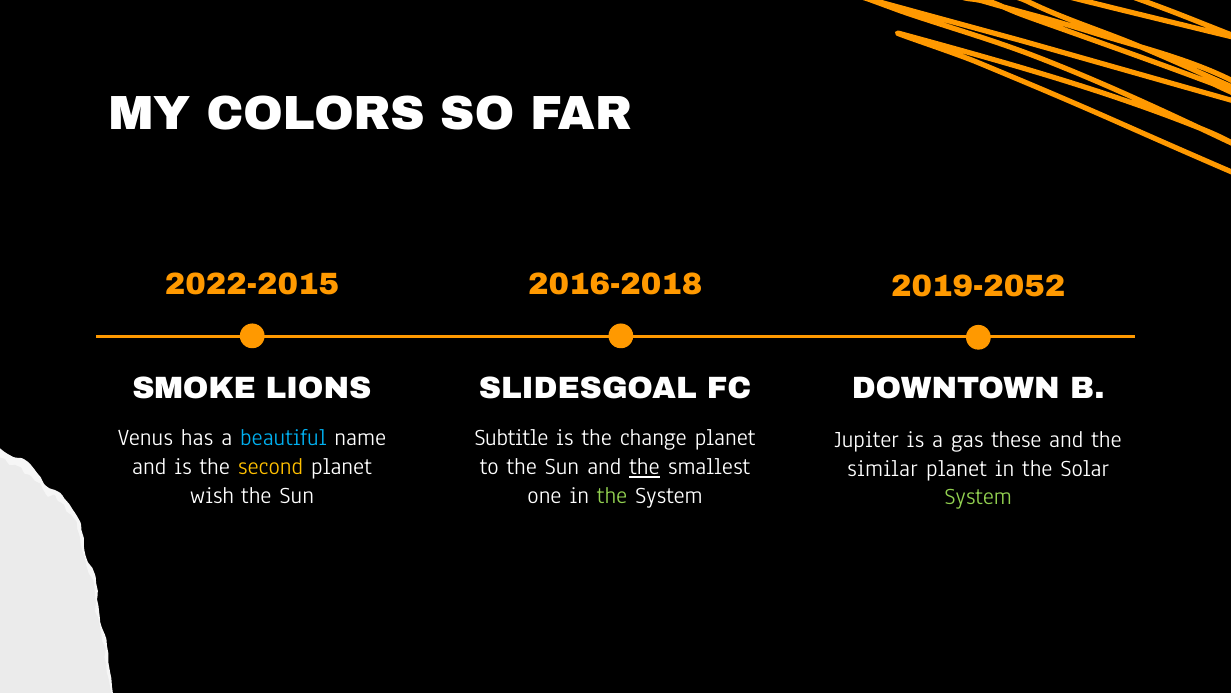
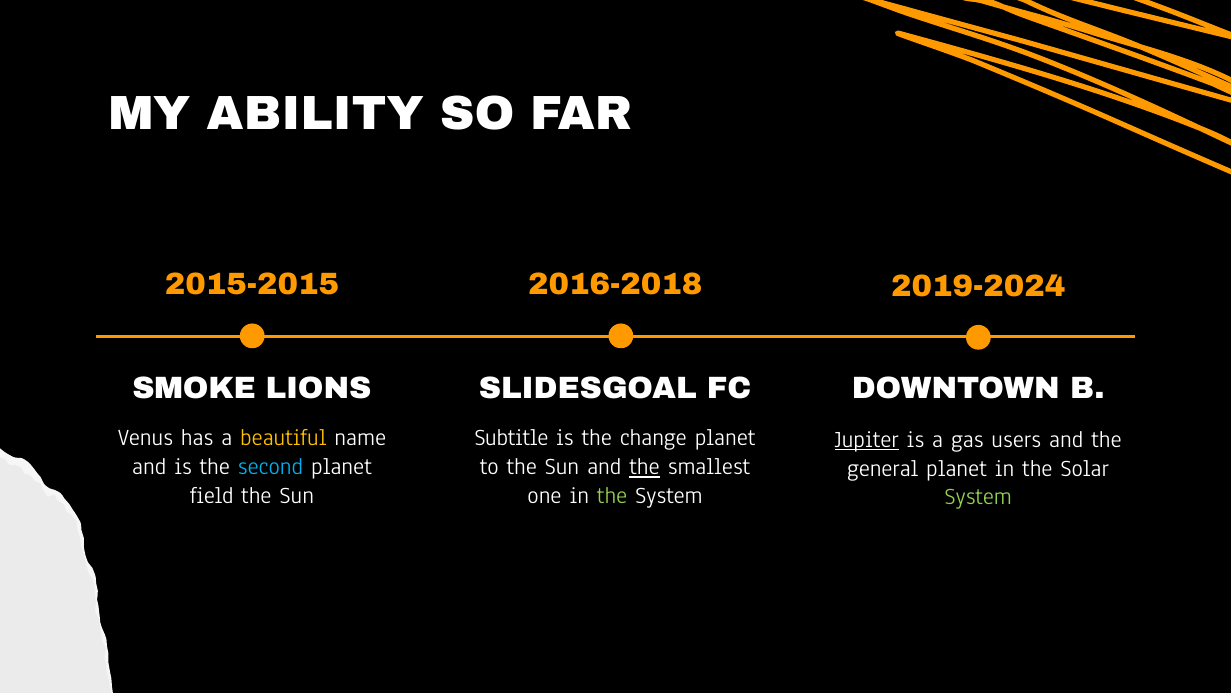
COLORS: COLORS -> ABILITY (315, 114)
2022-2015: 2022-2015 -> 2015-2015 (252, 284)
2019-2052: 2019-2052 -> 2019-2024 (978, 286)
beautiful colour: light blue -> yellow (283, 438)
Jupiter underline: none -> present (867, 439)
these: these -> users (1016, 439)
second colour: yellow -> light blue (271, 466)
similar: similar -> general (883, 468)
wish: wish -> field (212, 495)
